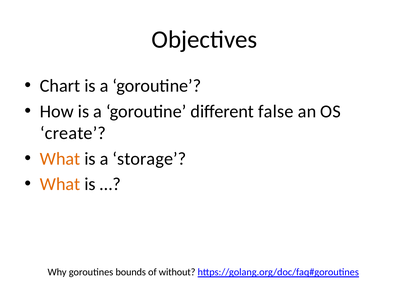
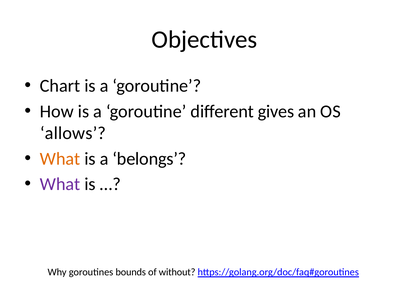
false: false -> gives (276, 111)
create: create -> allows (73, 133)
storage: storage -> belongs (149, 159)
What colour: orange -> purple (60, 184)
